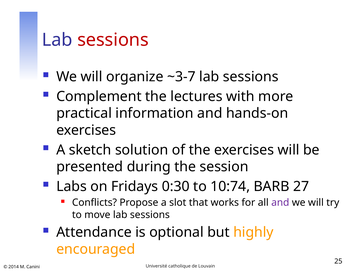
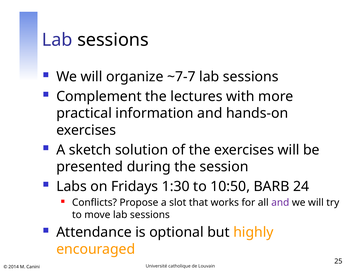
sessions colour: red -> black (113, 40)
~3-7: ~3-7 -> ~7-7 (181, 77)
0:30: 0:30 -> 1:30 (176, 186)
10:74: 10:74 -> 10:50 (230, 186)
27: 27 -> 24 (301, 186)
